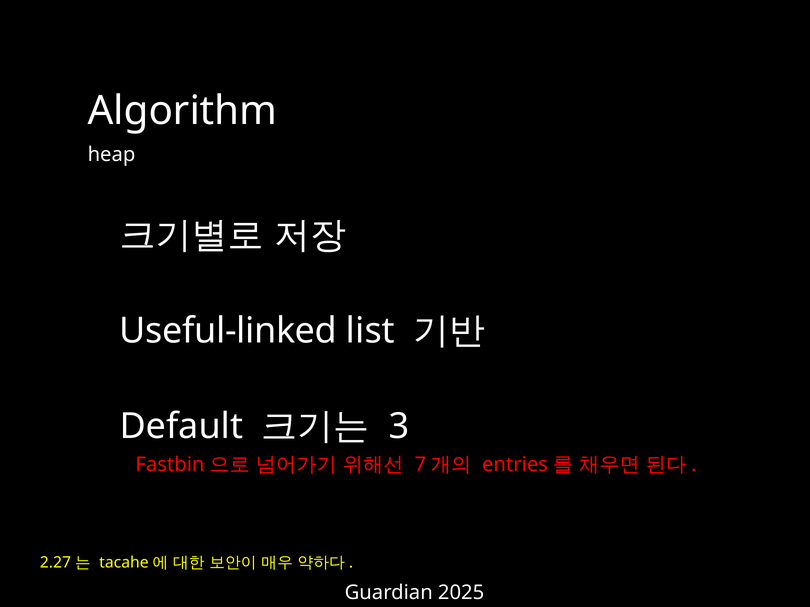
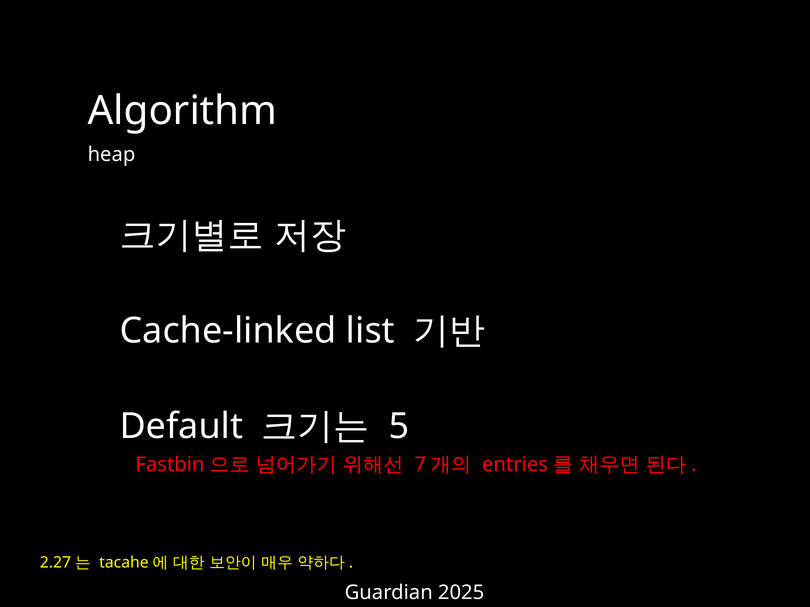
Useful-linked: Useful-linked -> Cache-linked (228, 331)
3: 3 -> 5 (399, 427)
